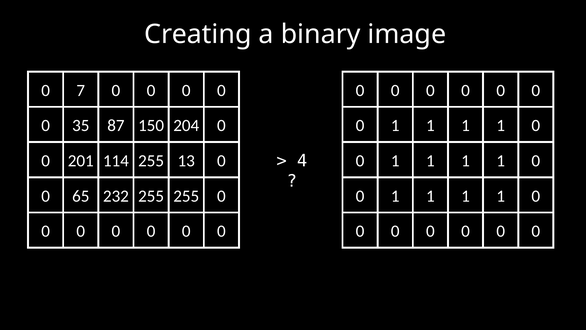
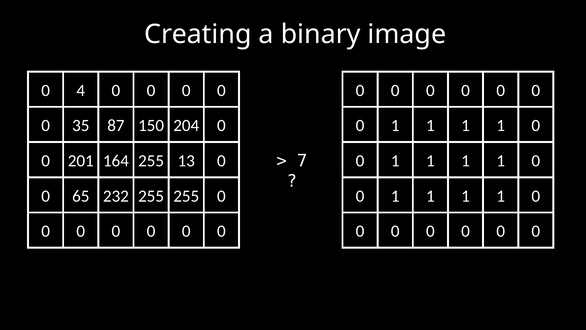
7: 7 -> 4 (81, 90)
4: 4 -> 7 (302, 161)
114: 114 -> 164 (116, 161)
